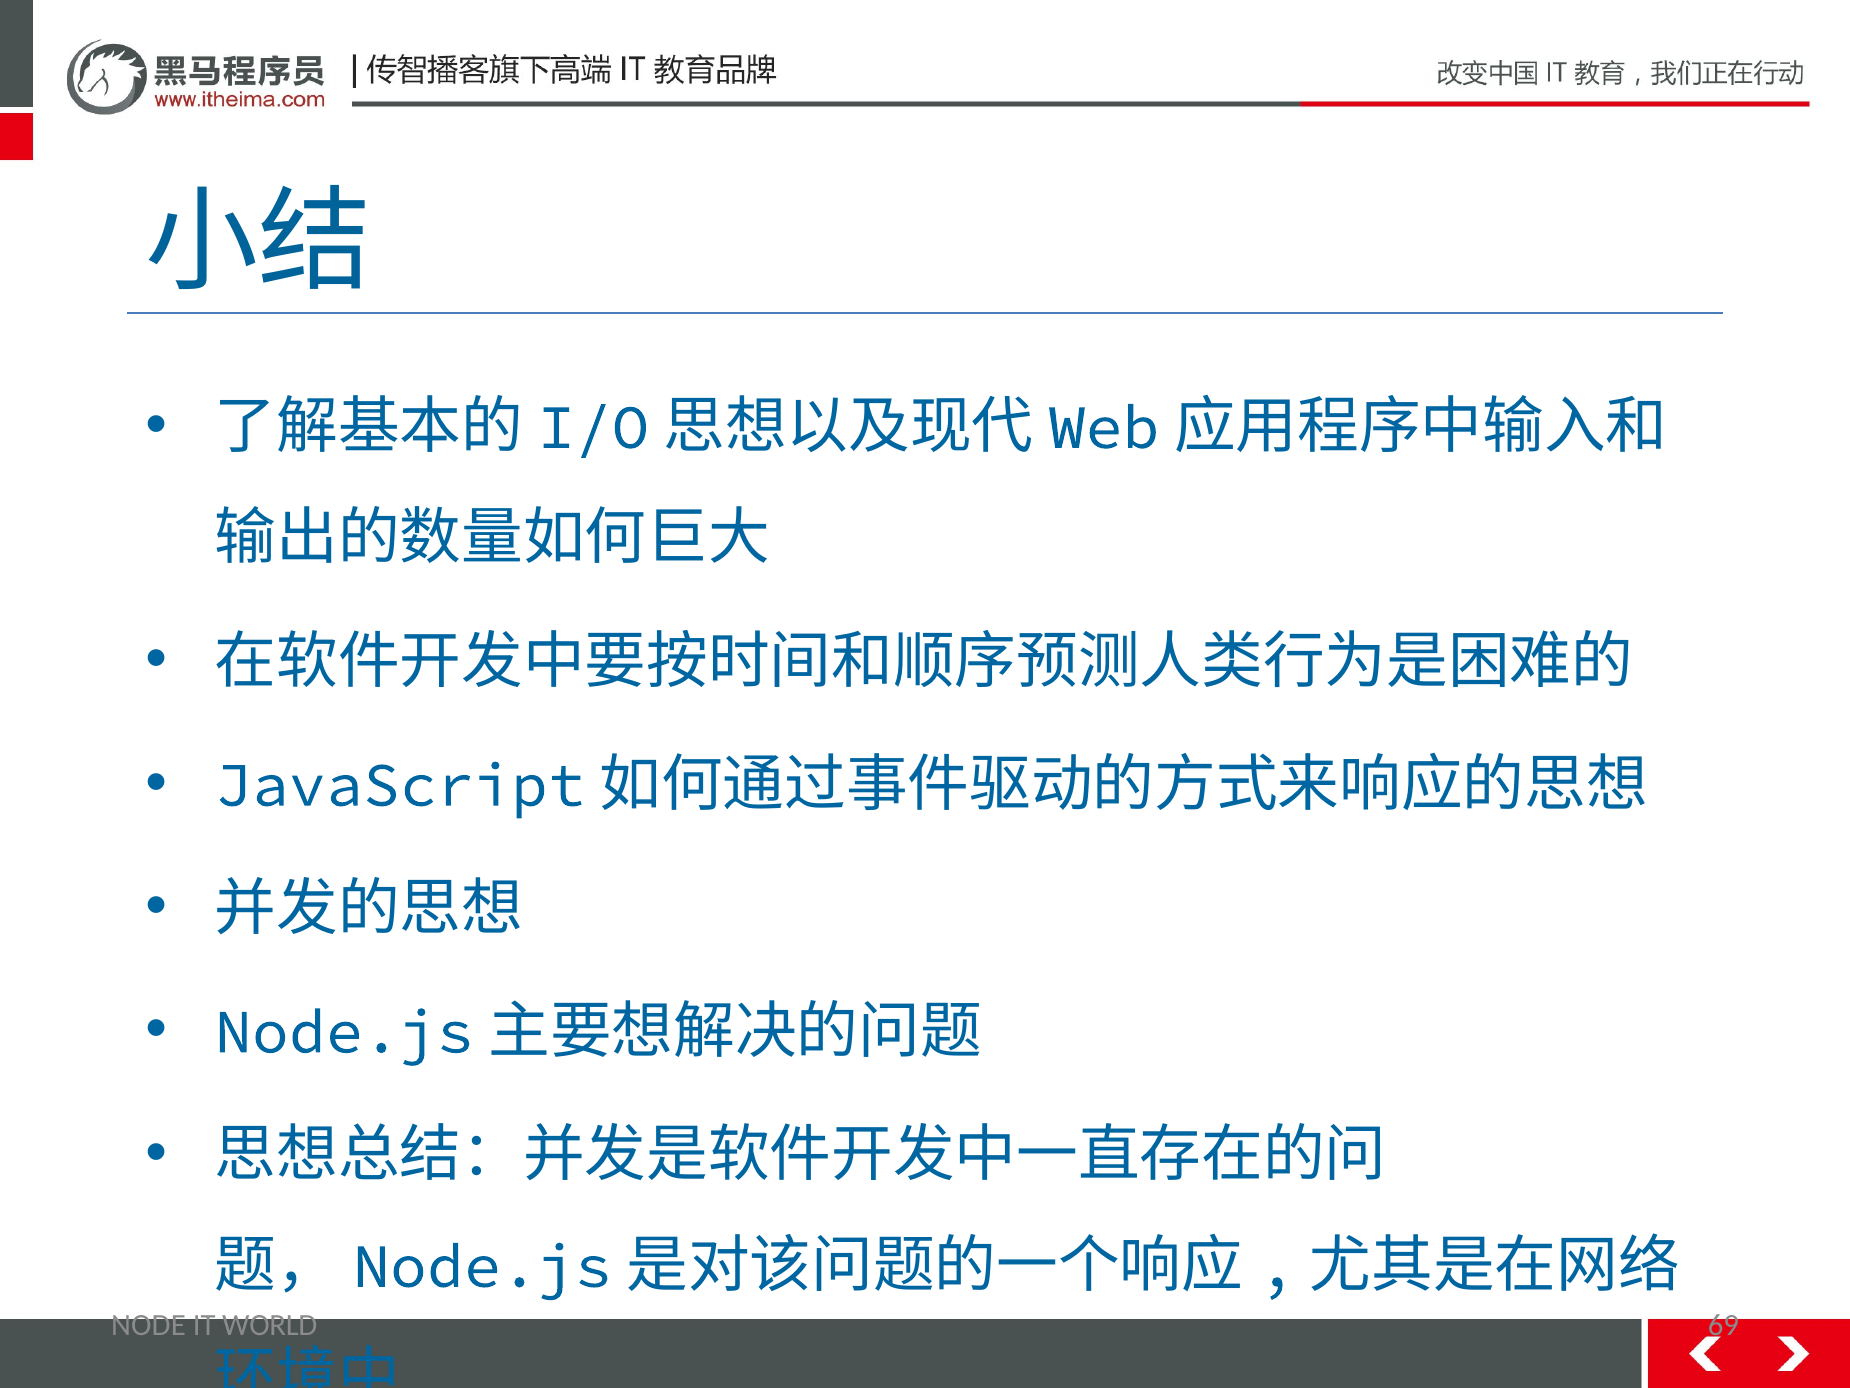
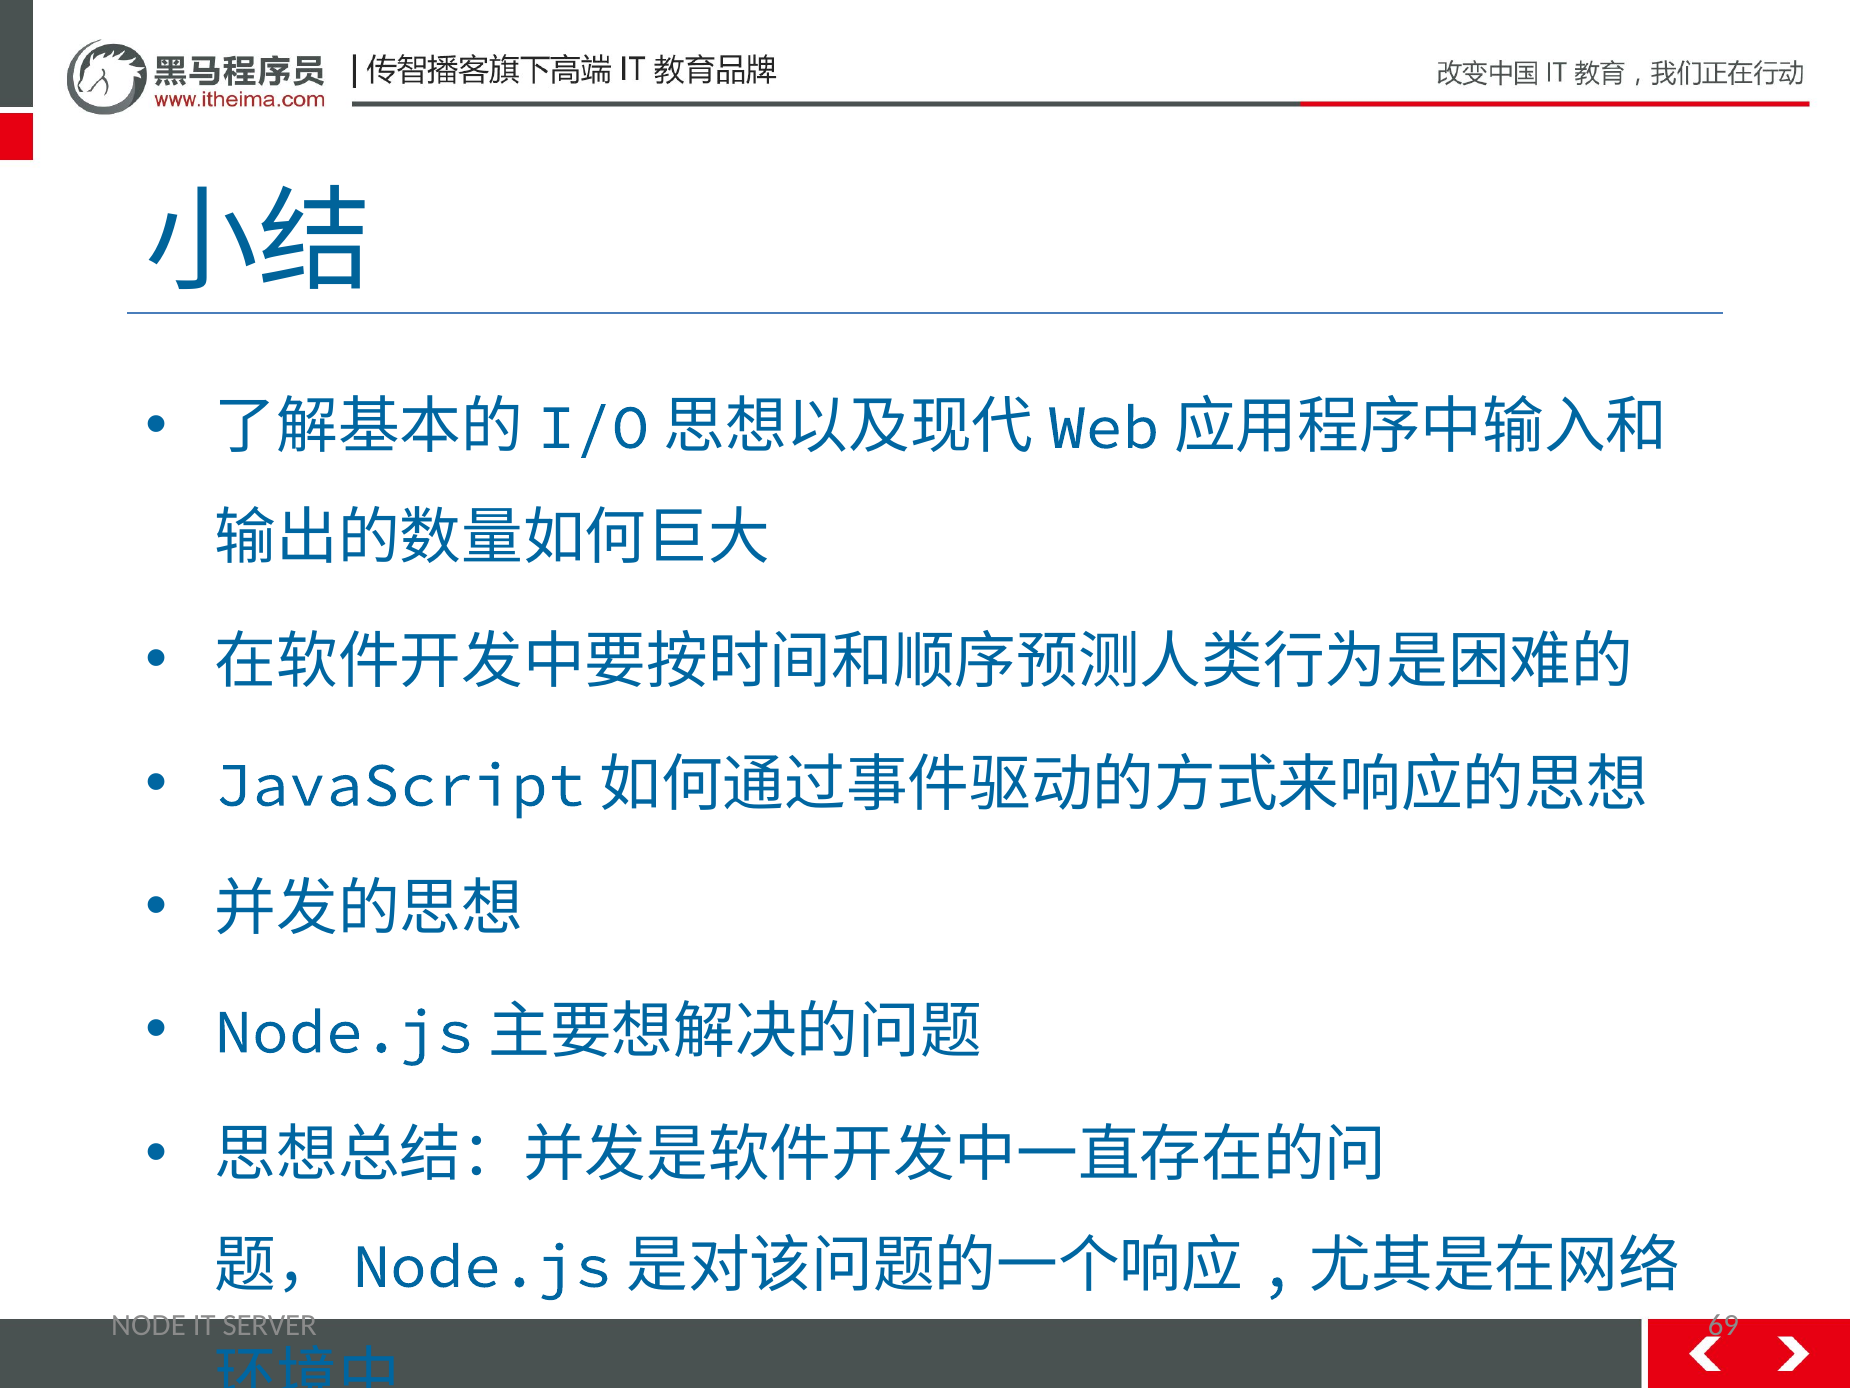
WORLD: WORLD -> SERVER (270, 1325)
